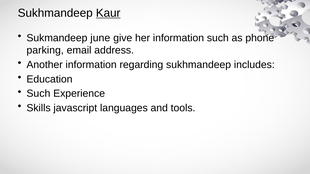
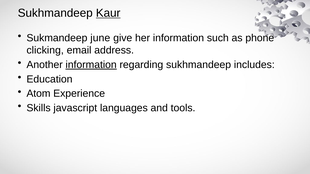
parking: parking -> clicking (45, 50)
information underline: none -> present (91, 65)
Such: Such -> Atom (38, 94)
